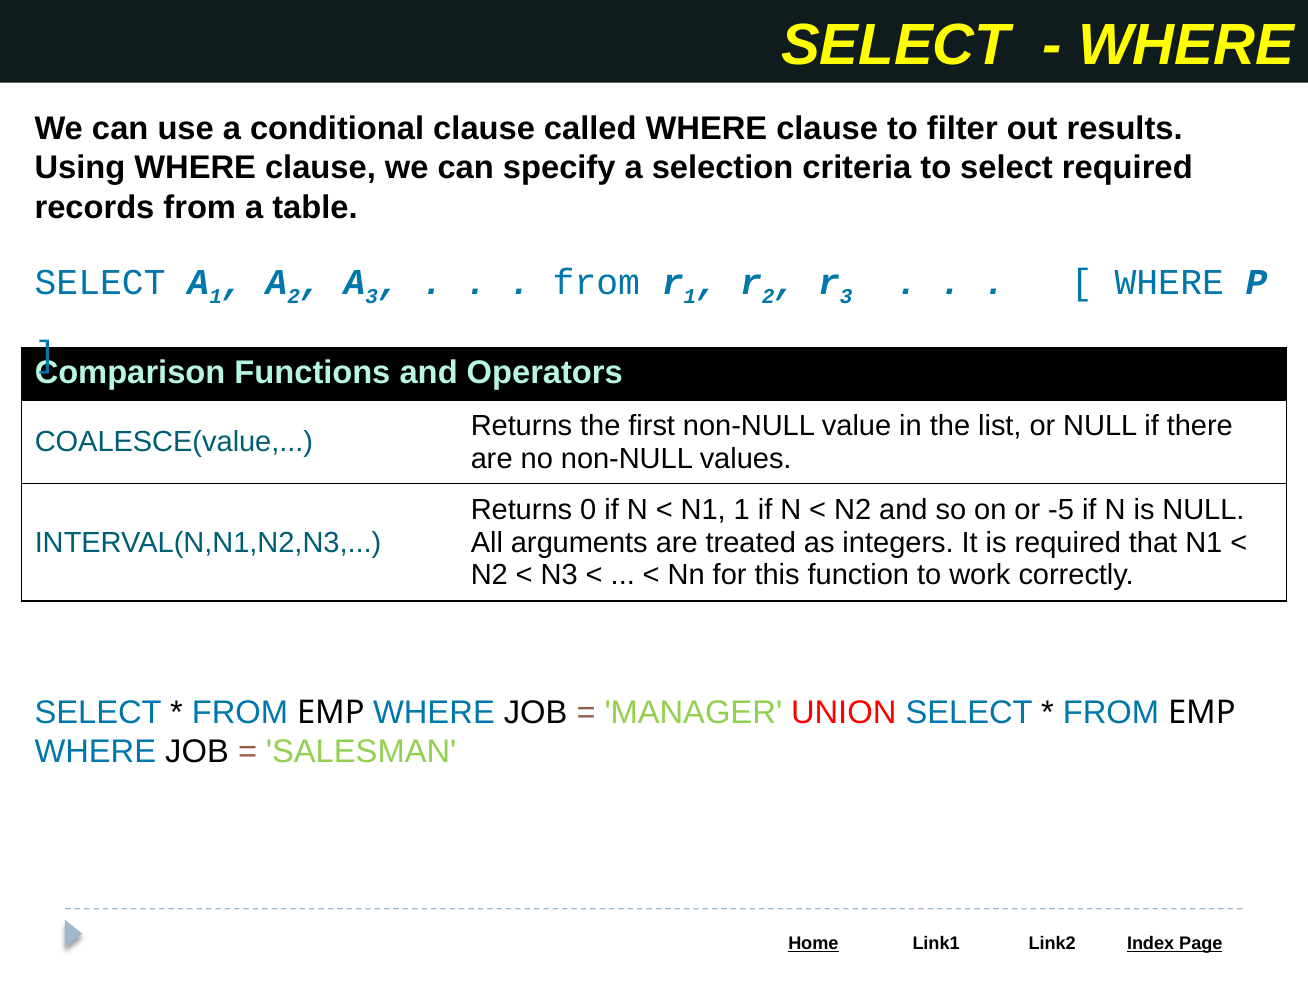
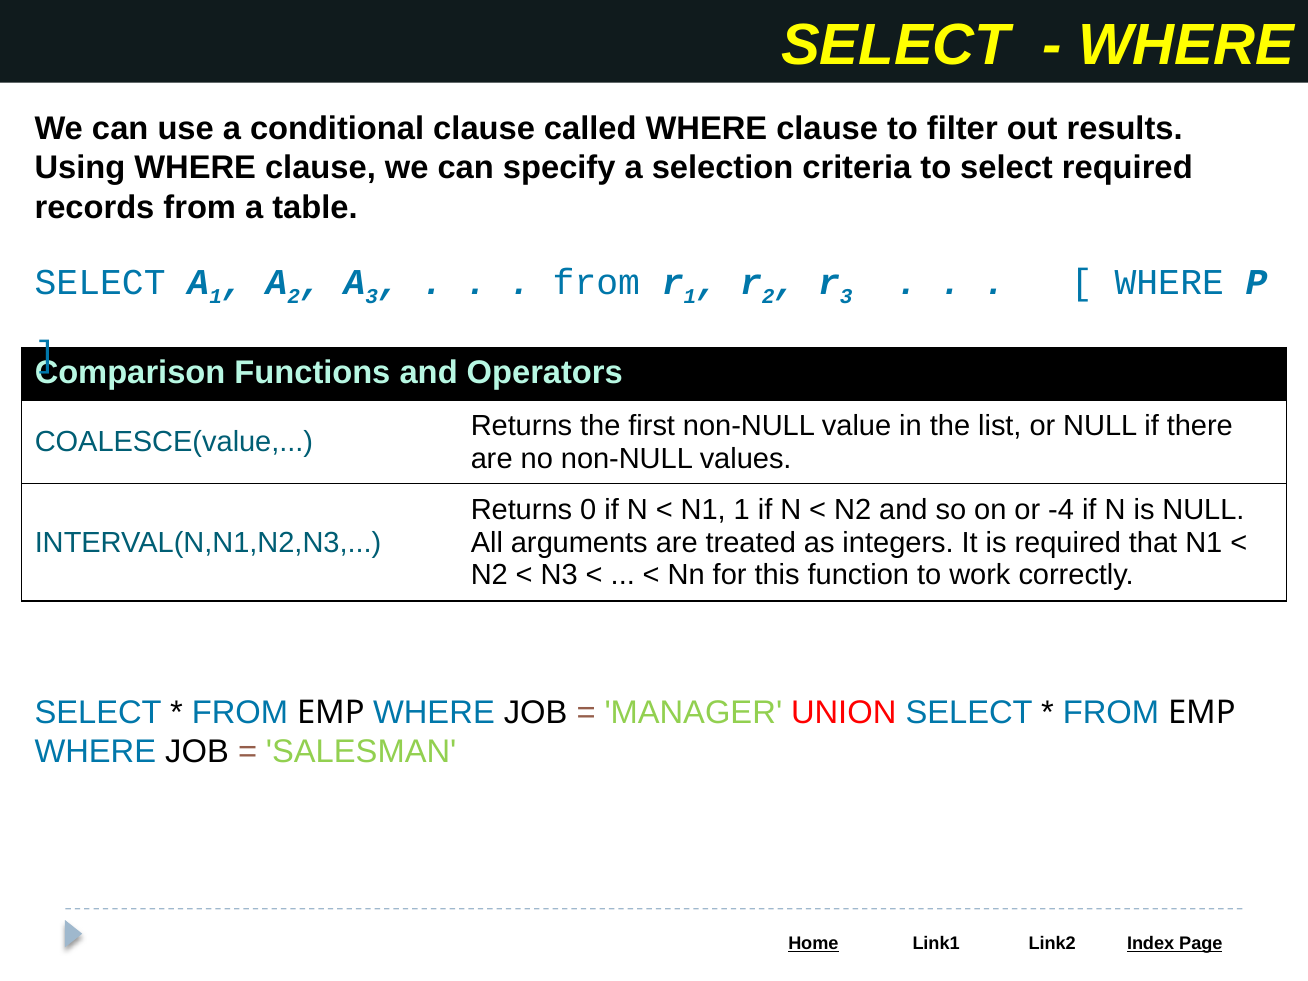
-5: -5 -> -4 (1061, 510)
